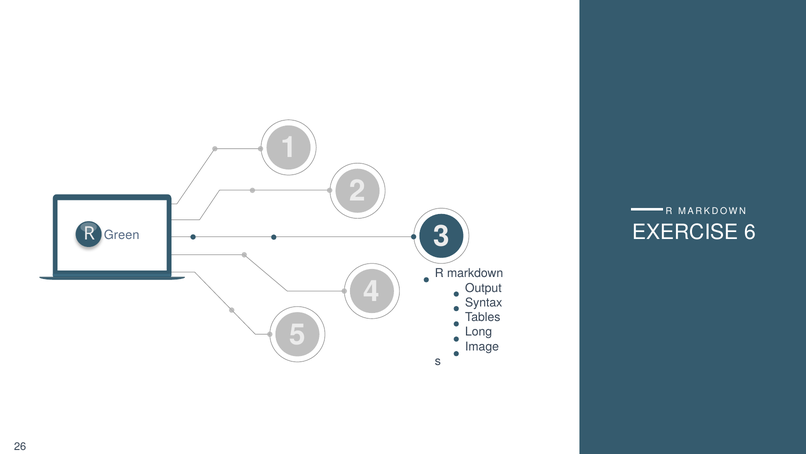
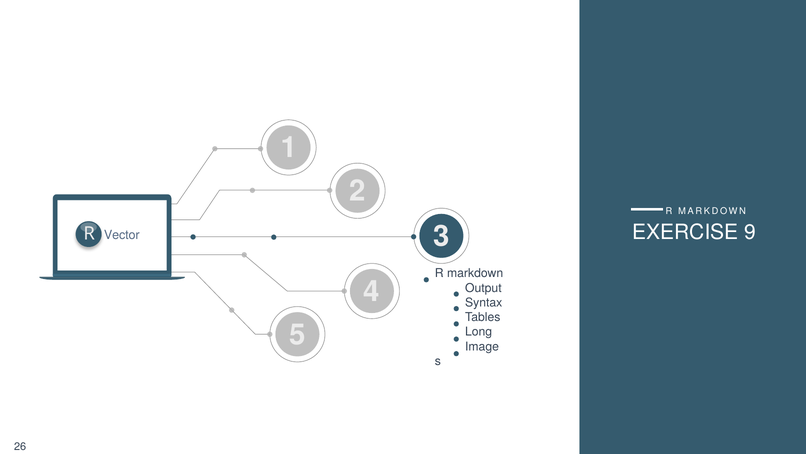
6: 6 -> 9 (750, 232)
Green: Green -> Vector (122, 235)
